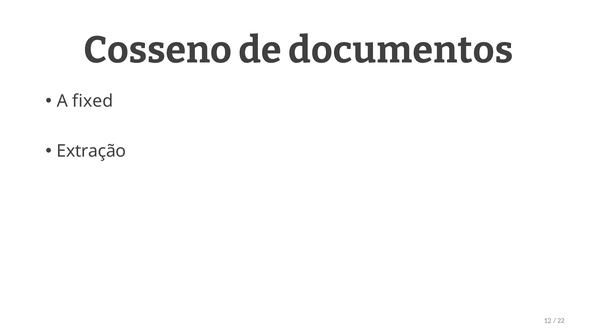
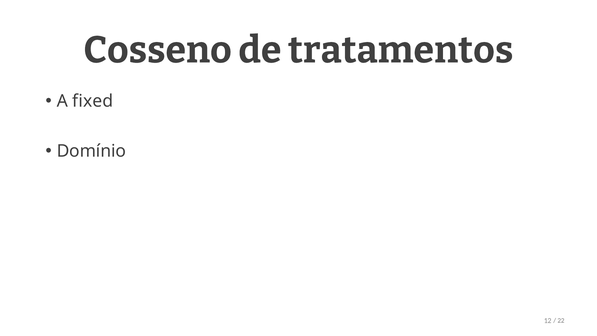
documentos: documentos -> tratamentos (401, 50)
Extração: Extração -> Domínio (91, 151)
